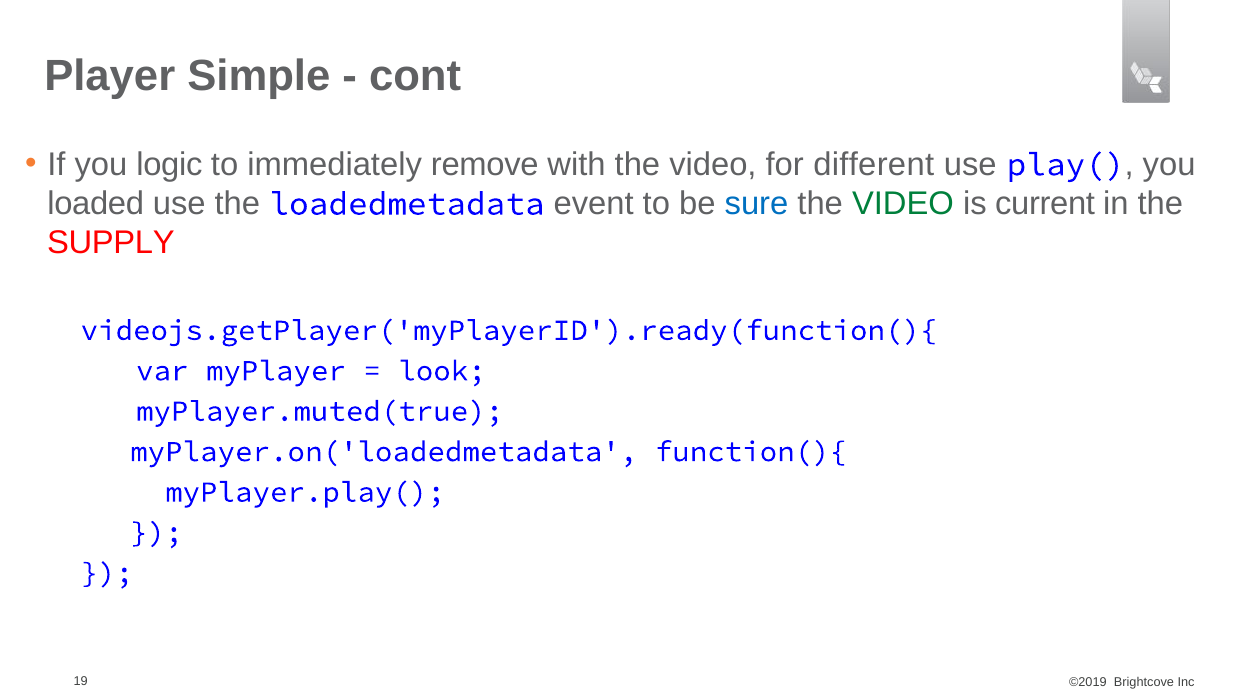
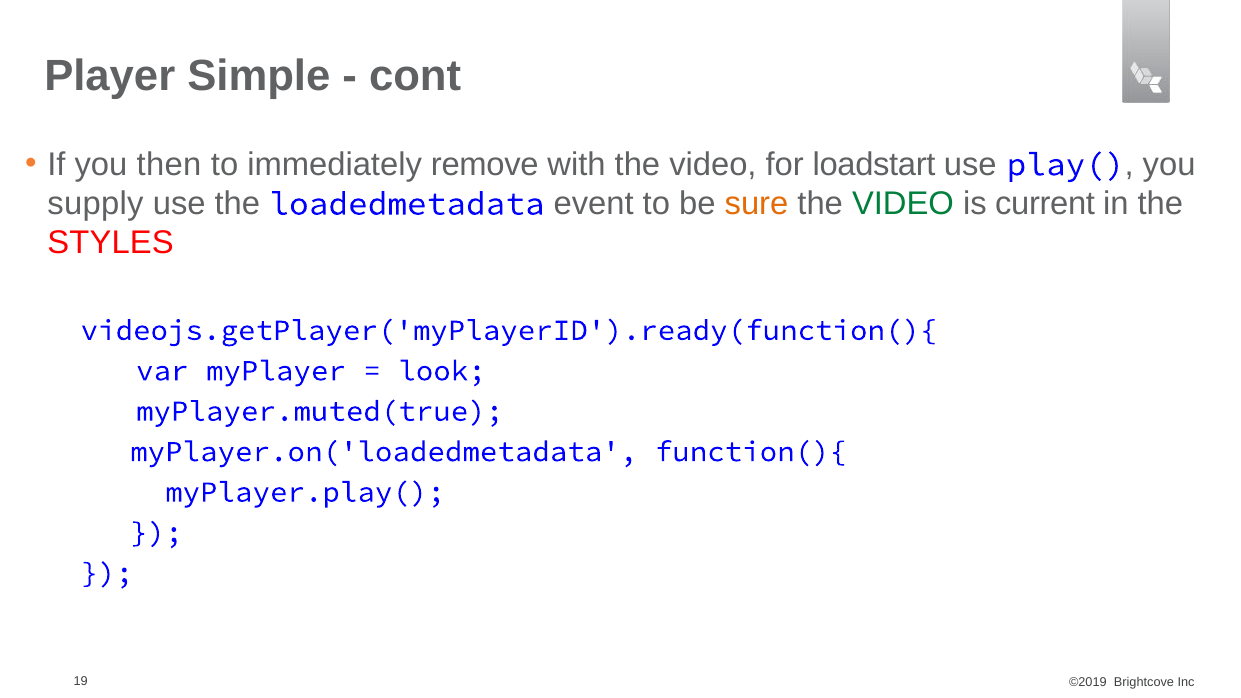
logic: logic -> then (169, 164)
different: different -> loadstart (874, 164)
loaded: loaded -> supply (95, 204)
sure colour: blue -> orange (756, 204)
SUPPLY: SUPPLY -> STYLES (111, 243)
